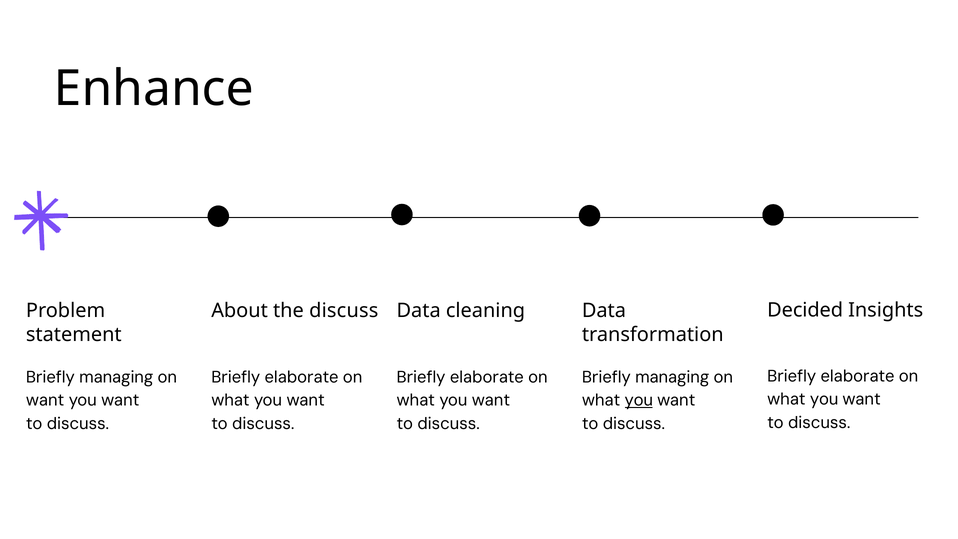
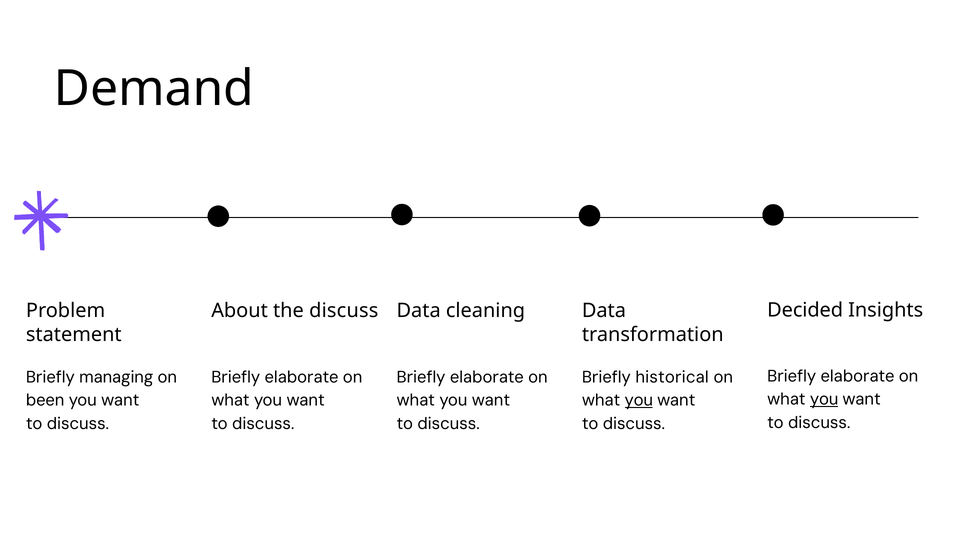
Enhance: Enhance -> Demand (154, 89)
managing: managing -> historical (672, 377)
you underline: none -> present (824, 399)
want: want -> been (45, 400)
